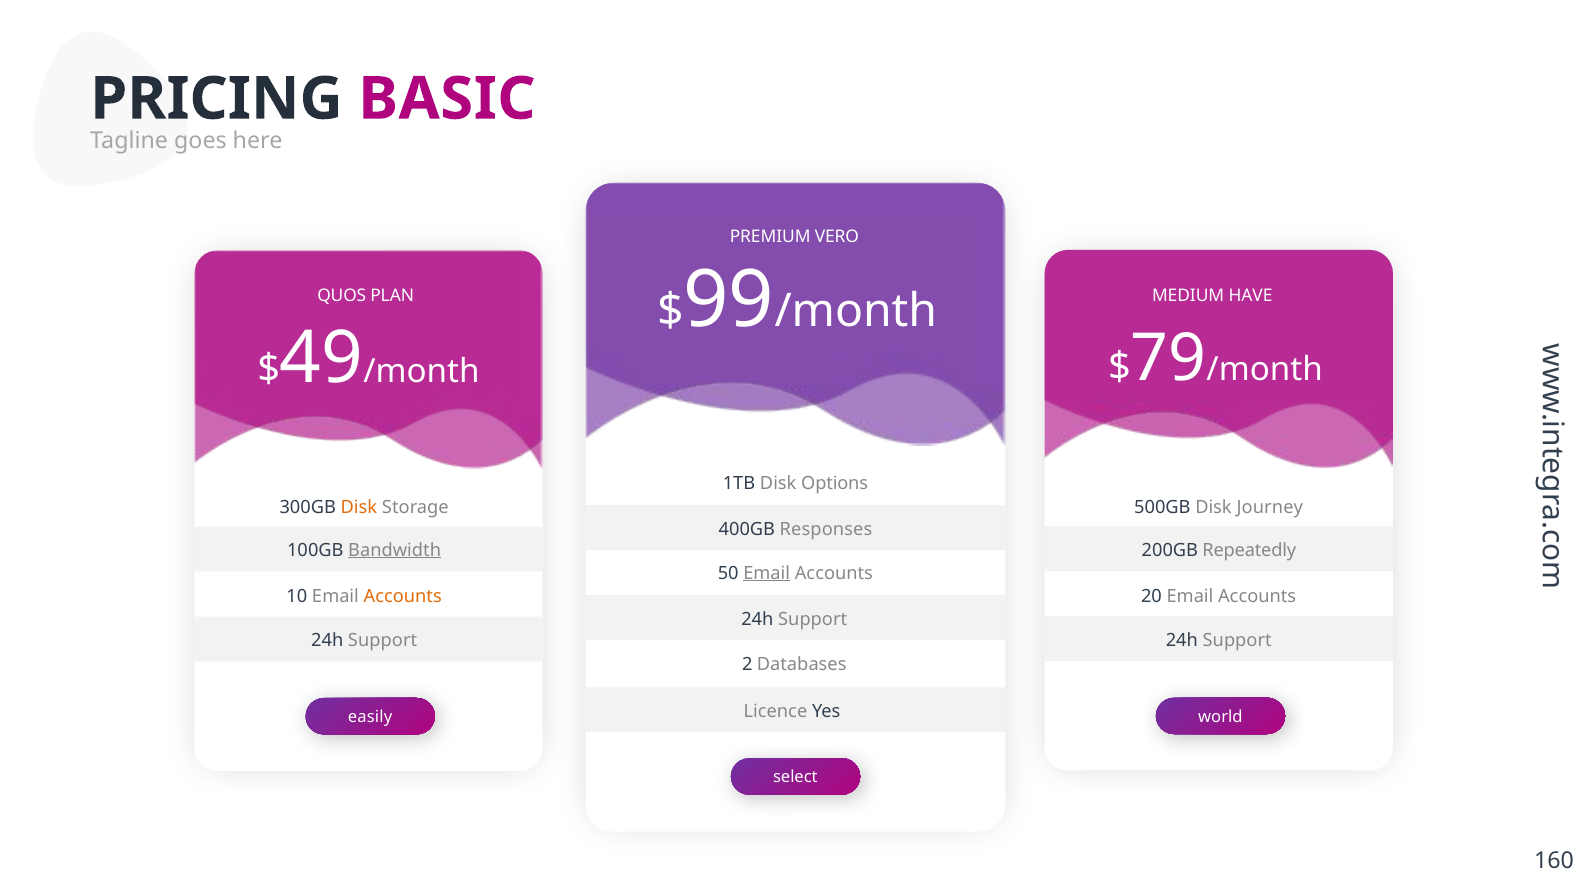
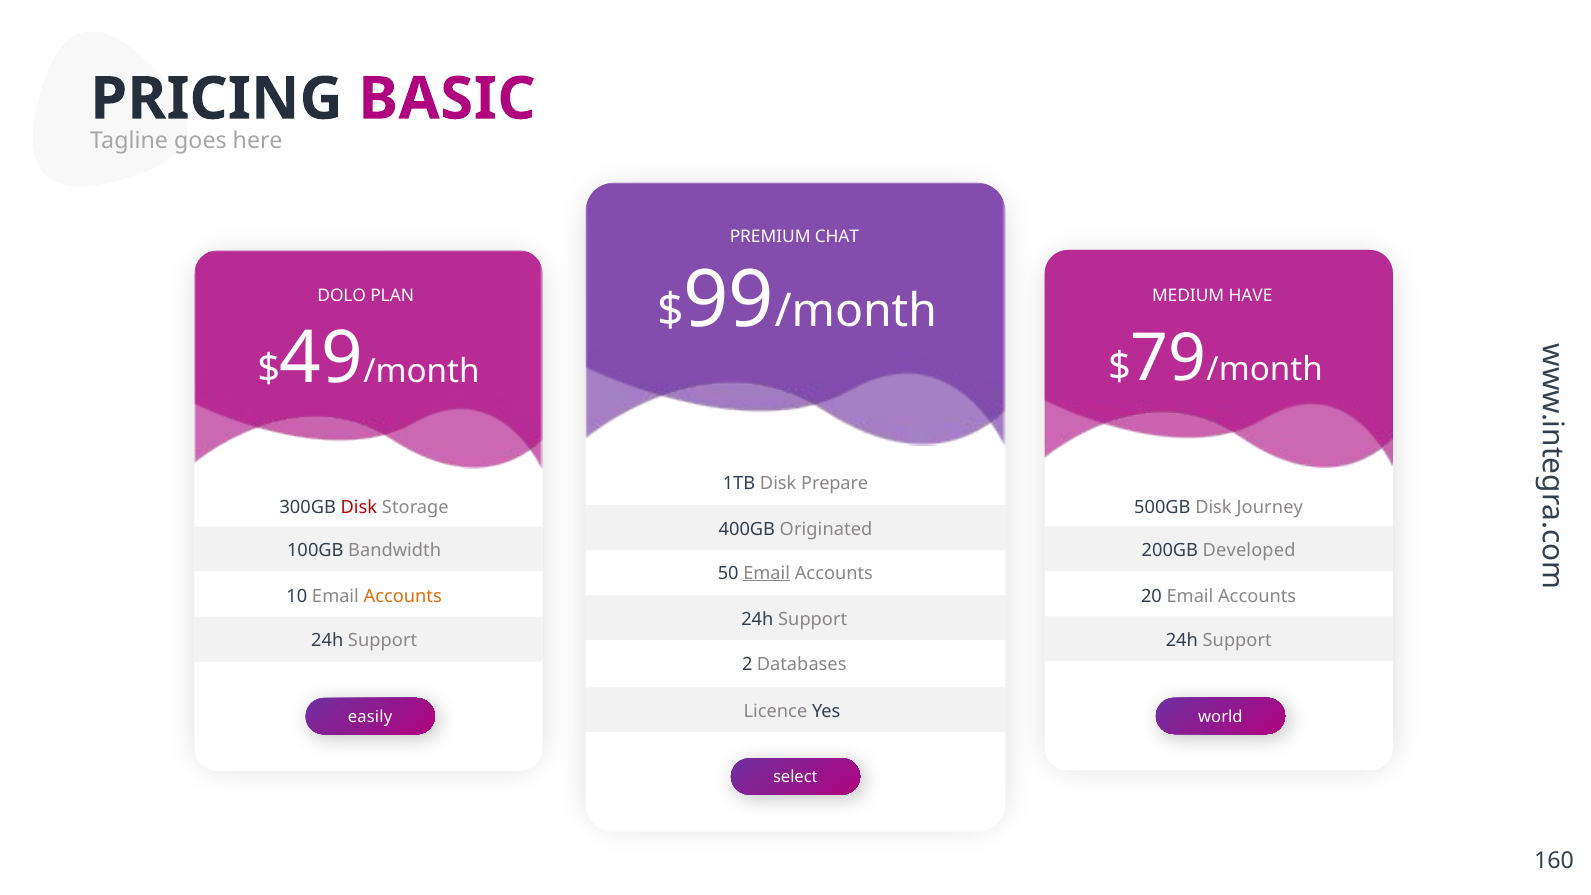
VERO: VERO -> CHAT (837, 237)
QUOS: QUOS -> DOLO (342, 296)
Options: Options -> Prepare (835, 484)
Disk colour: orange -> red (359, 507)
Responses: Responses -> Originated (826, 529)
Bandwidth underline: present -> none (395, 550)
Repeatedly: Repeatedly -> Developed (1249, 550)
